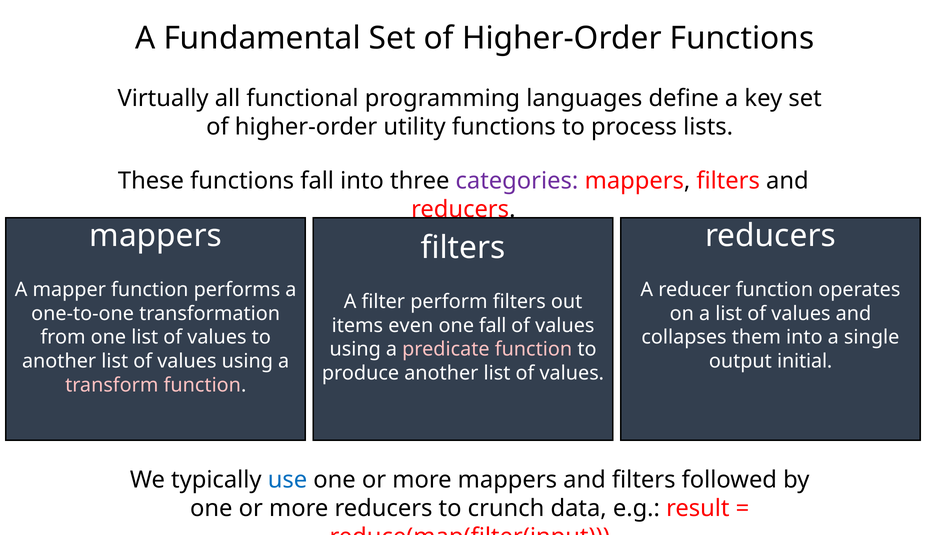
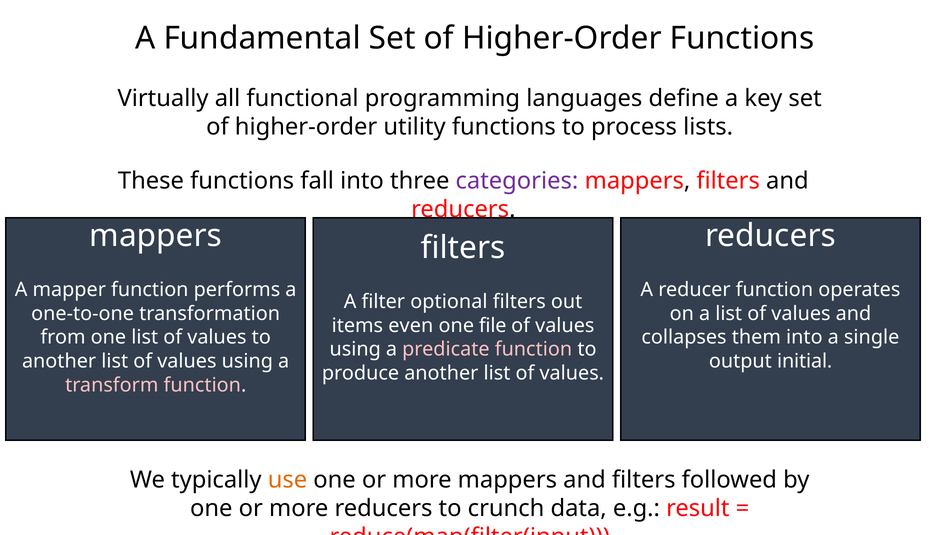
perform: perform -> optional (449, 301)
one fall: fall -> file (493, 325)
use colour: blue -> orange (287, 479)
